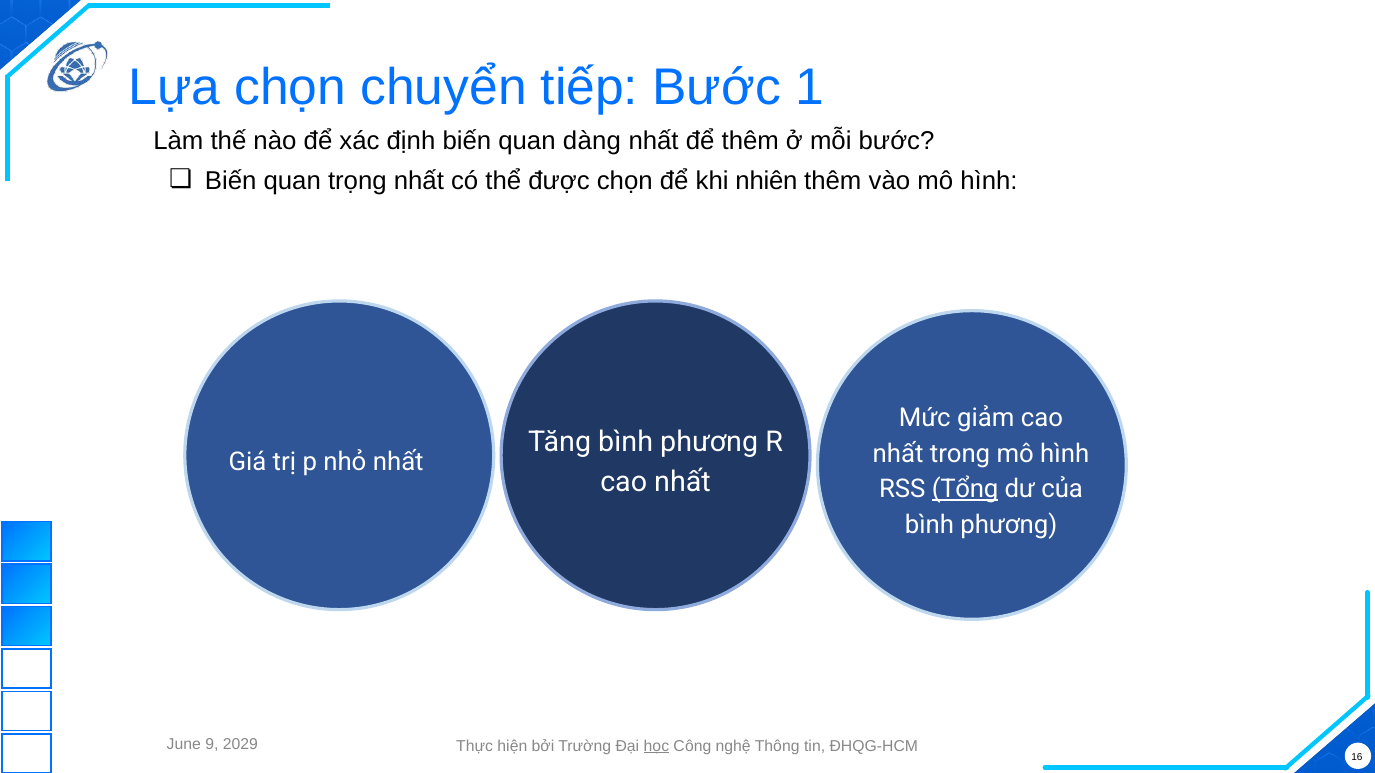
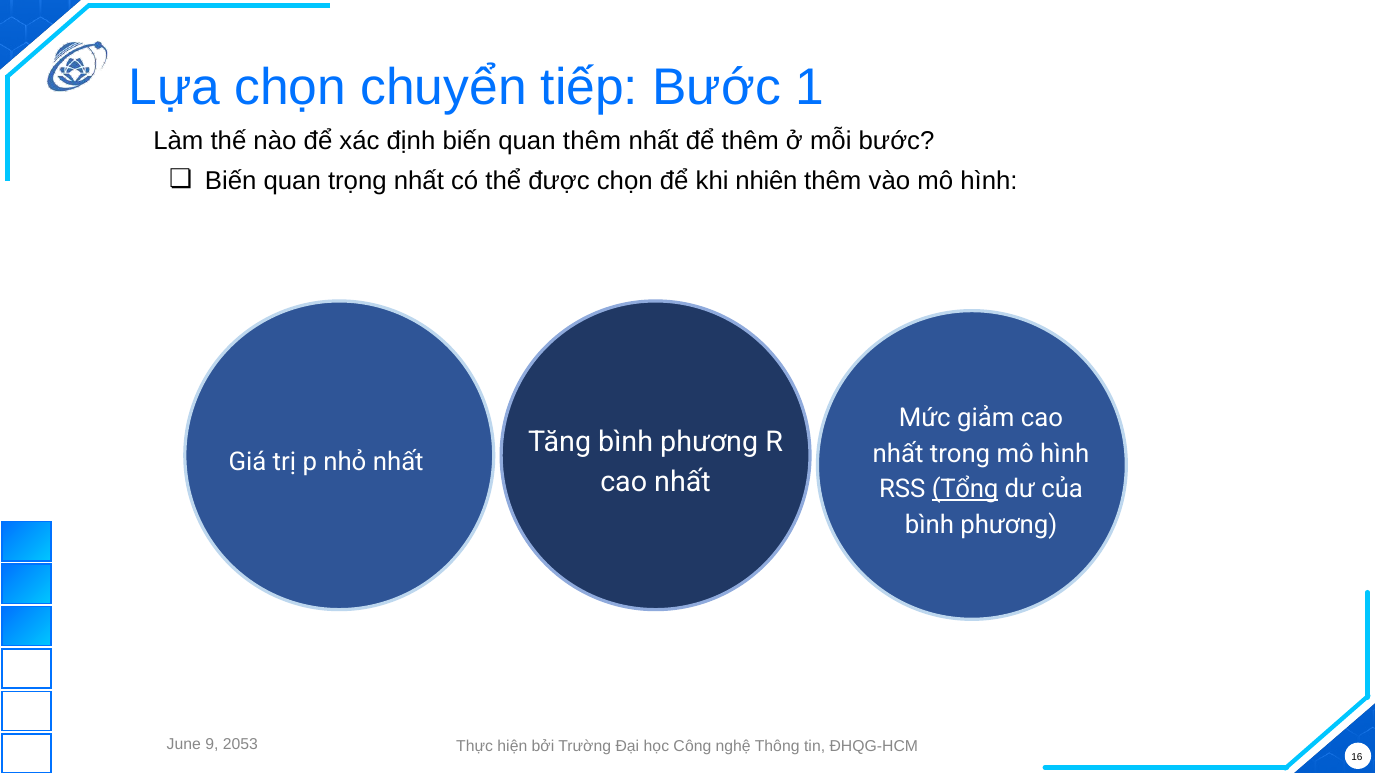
quan dàng: dàng -> thêm (592, 141)
2029: 2029 -> 2053 (240, 744)
học underline: present -> none (656, 746)
